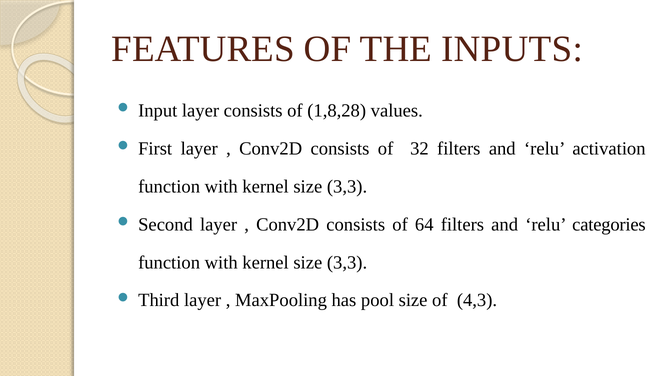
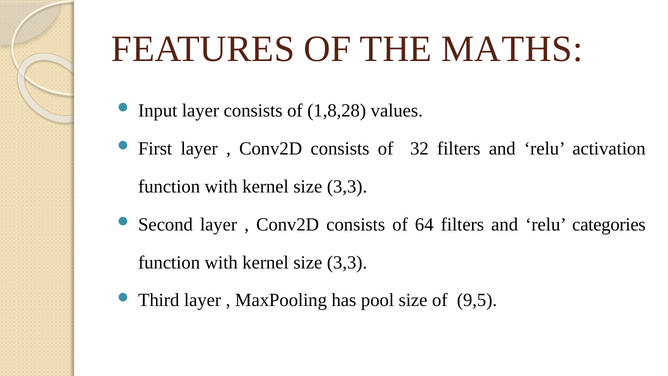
INPUTS: INPUTS -> MATHS (512, 49)
4,3: 4,3 -> 9,5 (477, 300)
